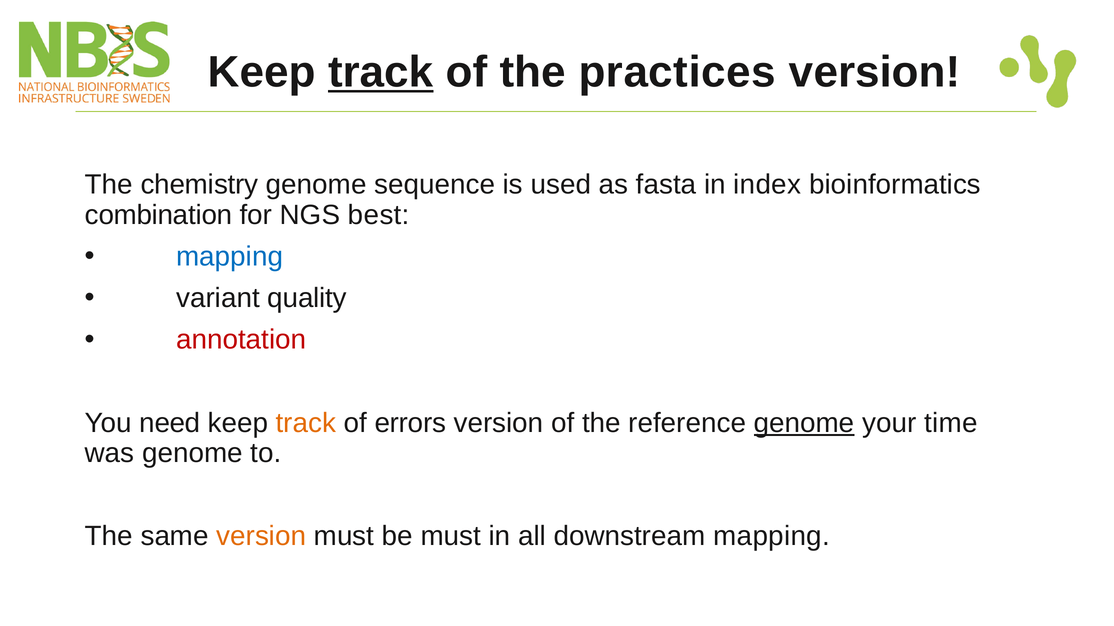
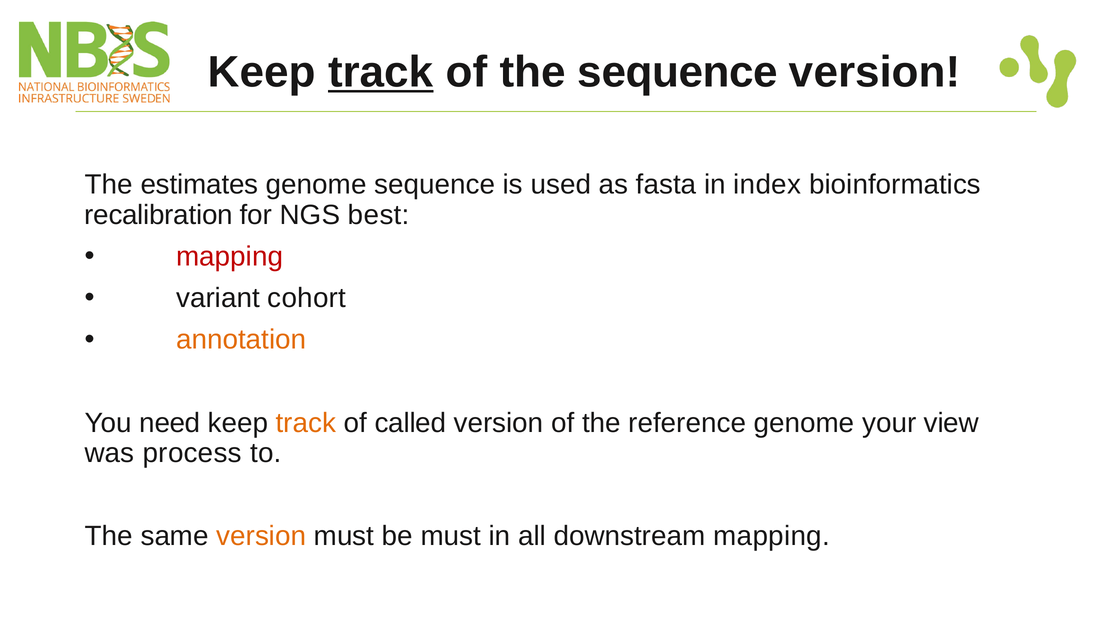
the practices: practices -> sequence (678, 72)
chemistry: chemistry -> estimates (199, 185)
combination: combination -> recalibration (159, 215)
mapping colour: blue -> red (230, 257)
quality: quality -> cohort (307, 298)
annotation colour: red -> orange (241, 340)
errors: errors -> called (410, 423)
genome underline: present -> none (804, 423)
time: time -> view (951, 423)
was genome: genome -> process (192, 453)
